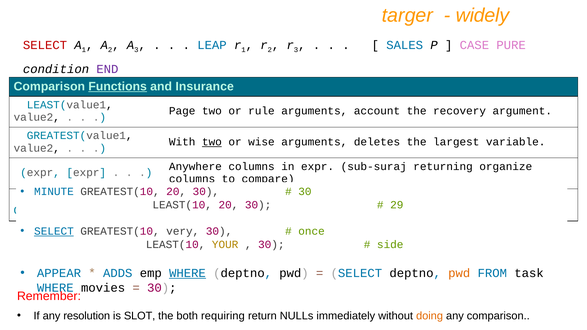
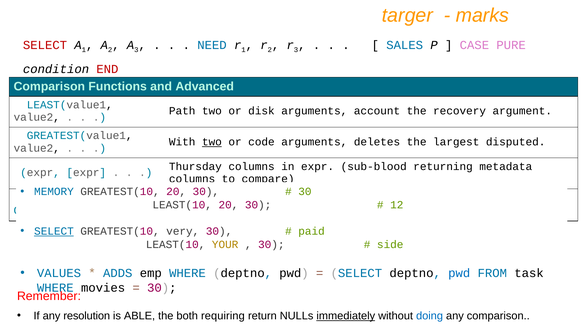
widely: widely -> marks (482, 15)
LEAP: LEAP -> NEED (212, 45)
END colour: purple -> red (107, 69)
Functions underline: present -> none (118, 87)
Insurance: Insurance -> Advanced (205, 87)
Page: Page -> Path (182, 111)
rule: rule -> disk (261, 111)
wise: wise -> code (261, 142)
variable: variable -> disputed (516, 142)
Anywhere: Anywhere -> Thursday (195, 167)
sub-suraj: sub-suraj -> sub-blood (374, 167)
organize: organize -> metadata (506, 167)
MINUTE: MINUTE -> MEMORY (54, 192)
29: 29 -> 12 (397, 205)
once: once -> paid (312, 231)
APPEAR: APPEAR -> VALUES (59, 273)
WHERE underline: present -> none (187, 273)
pwd colour: orange -> blue (459, 273)
SLOT: SLOT -> ABLE (140, 316)
immediately underline: none -> present (346, 316)
doing colour: orange -> blue (430, 316)
